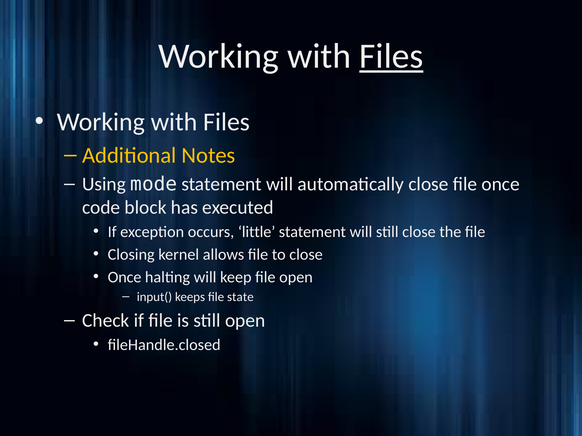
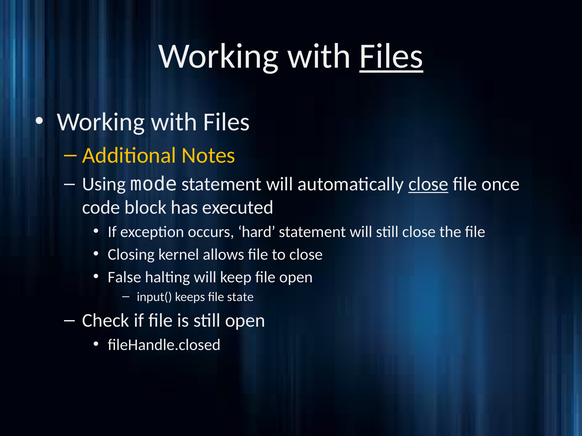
close underline: none -> present (428, 184)
little: little -> hard (257, 232)
Once: Once -> False (124, 277)
